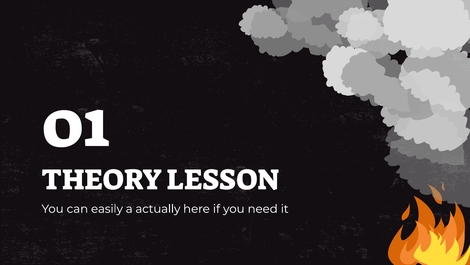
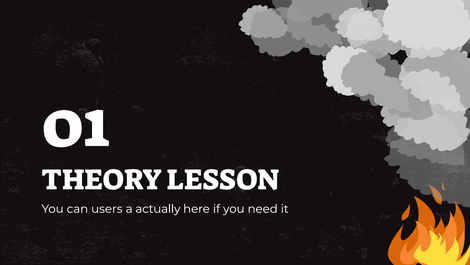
easily: easily -> users (107, 208)
